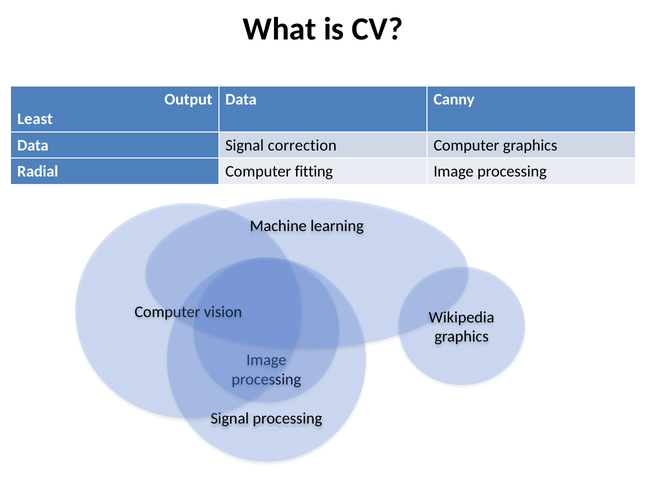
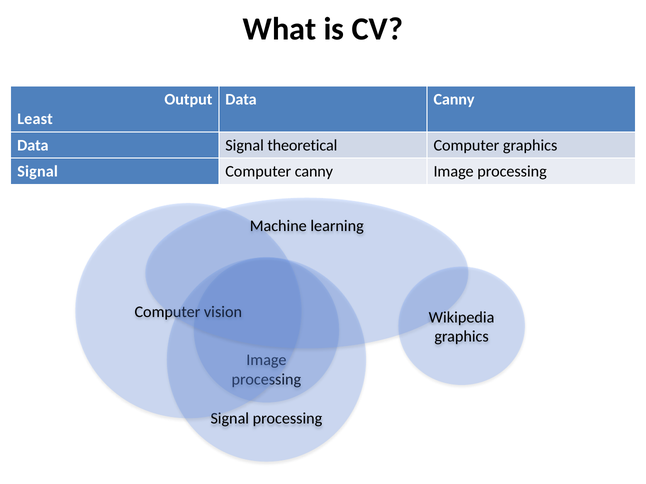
correction: correction -> theoretical (302, 145)
Radial: Radial -> Signal (38, 172)
Computer fitting: fitting -> canny (314, 172)
